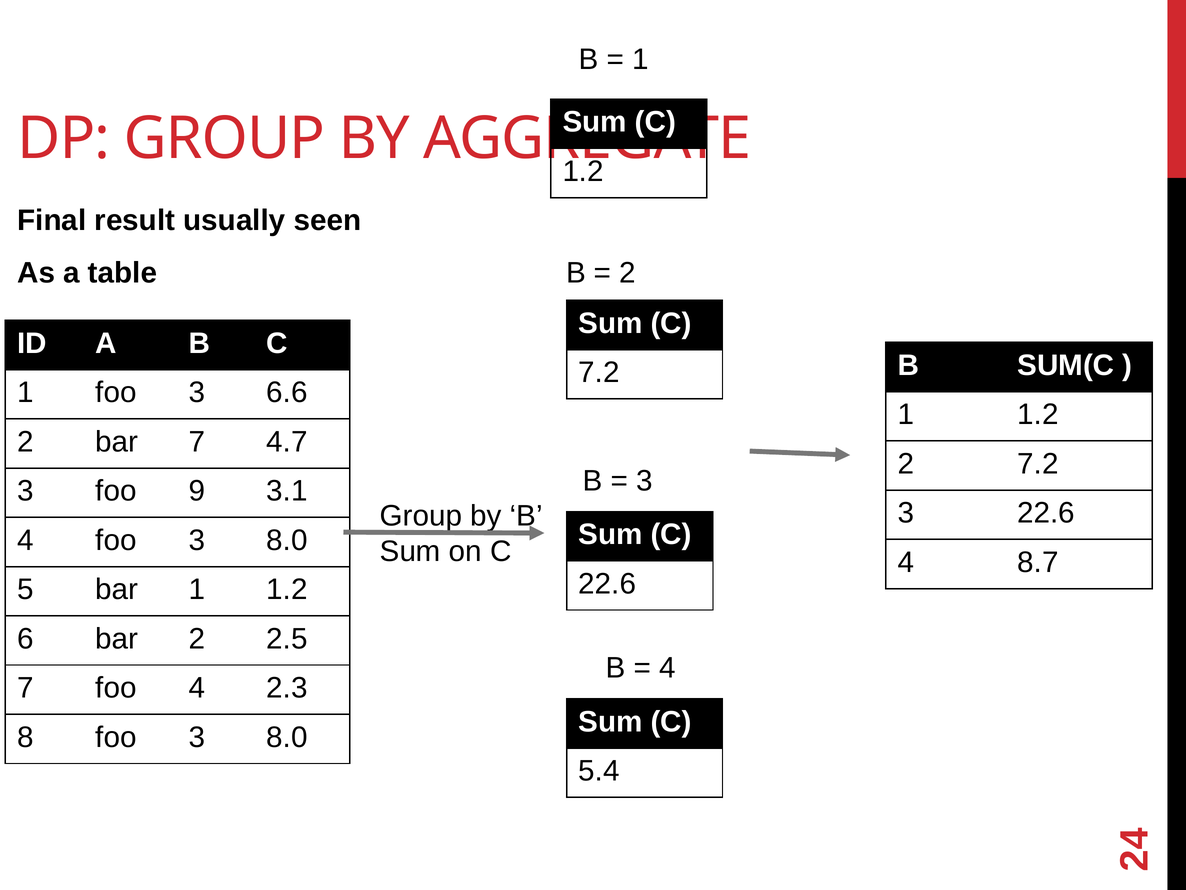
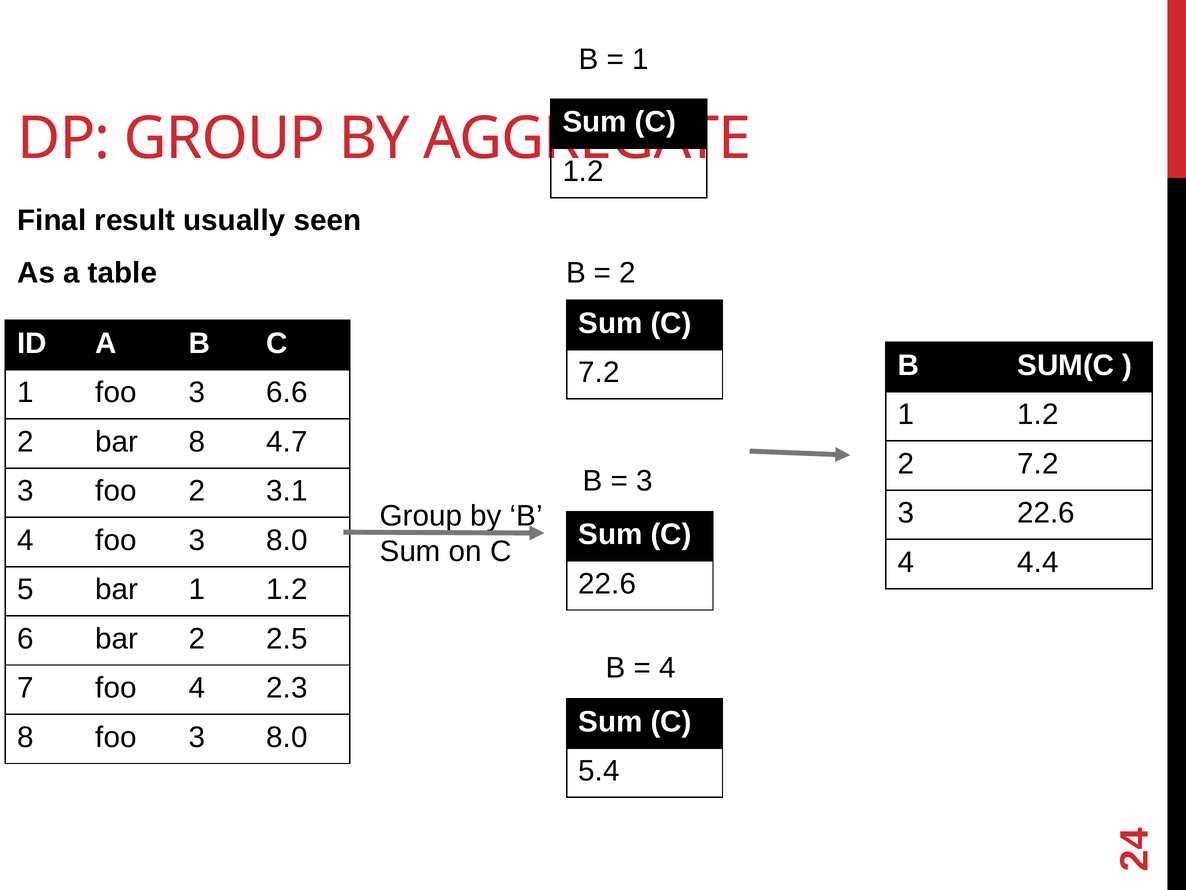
bar 7: 7 -> 8 (197, 442)
foo 9: 9 -> 2 (197, 491)
8.7: 8.7 -> 4.4 (1038, 562)
